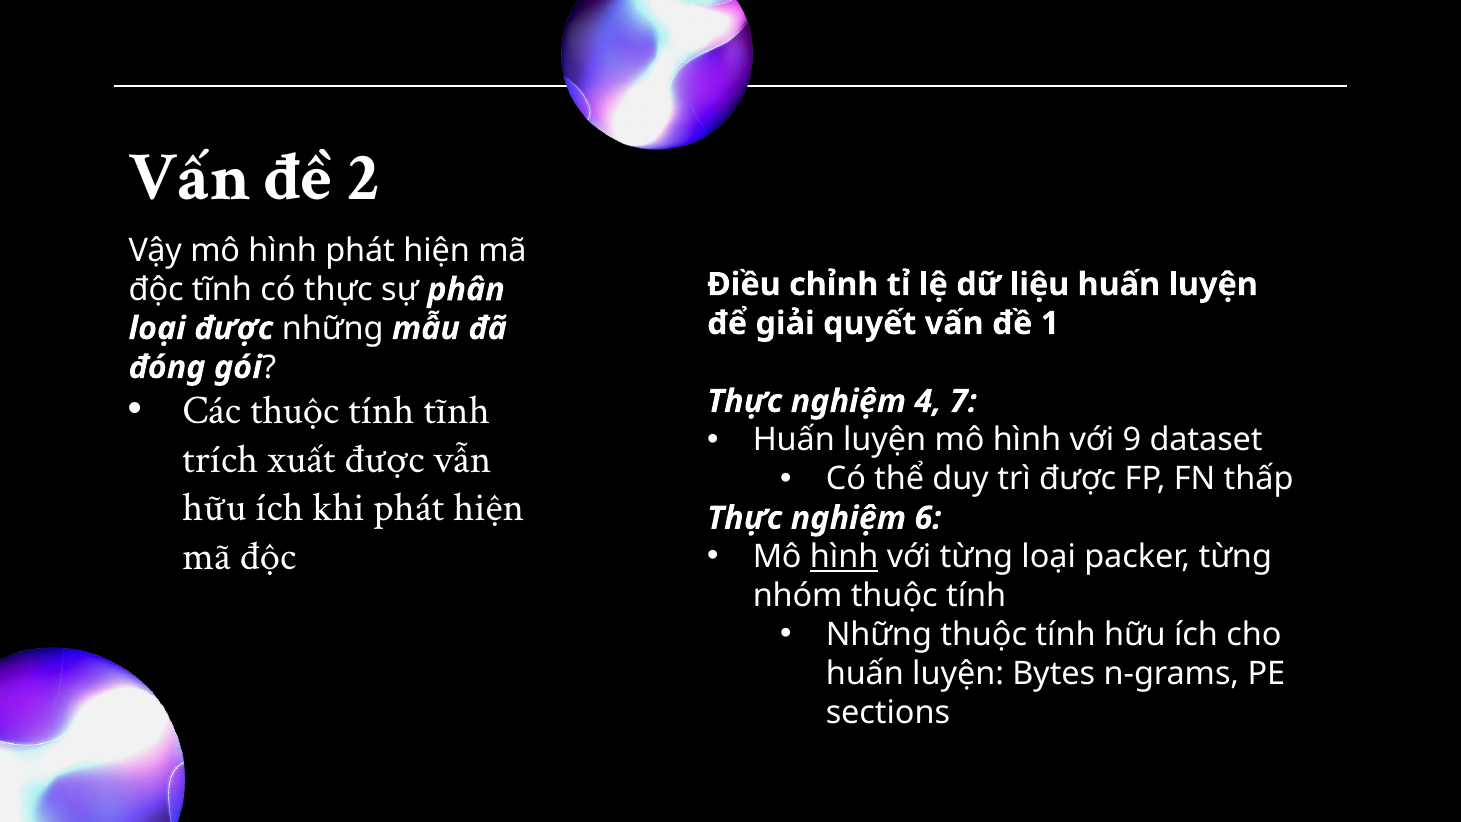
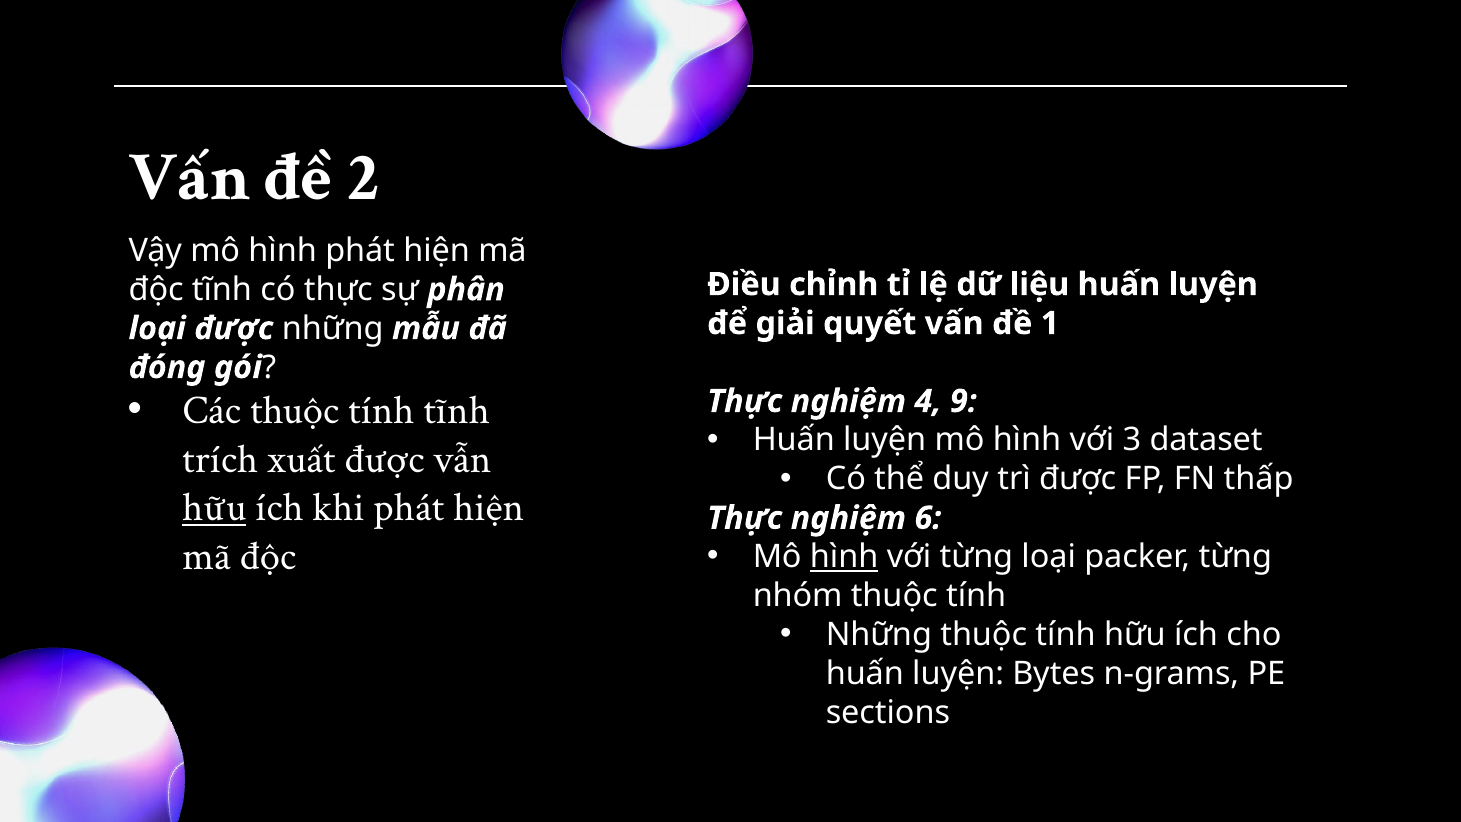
7: 7 -> 9 (963, 401)
9: 9 -> 3 (1132, 440)
hữu underline: none -> present (214, 507)
